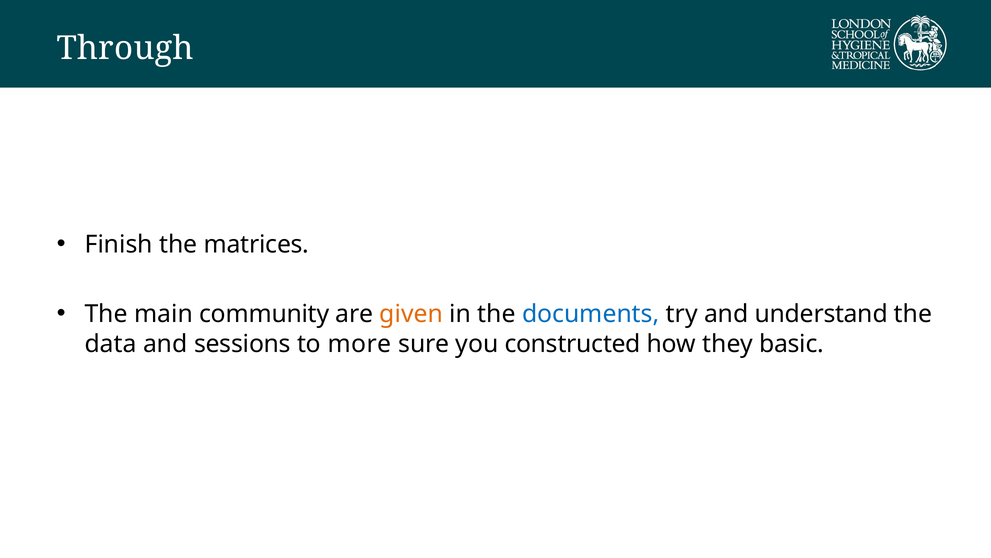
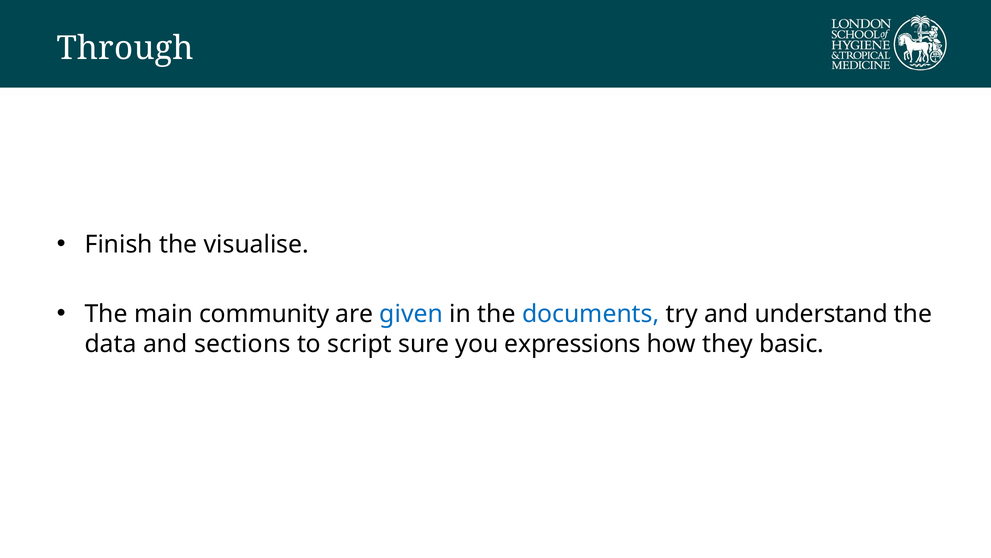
matrices: matrices -> visualise (256, 244)
given colour: orange -> blue (411, 314)
sessions: sessions -> sections (242, 343)
more: more -> script (360, 343)
constructed: constructed -> expressions (573, 343)
